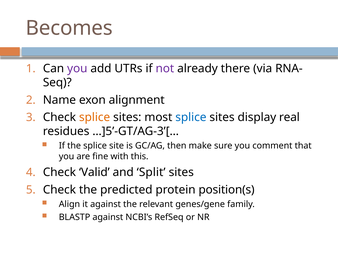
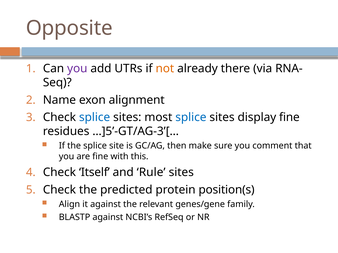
Becomes: Becomes -> Opposite (69, 28)
not colour: purple -> orange (165, 69)
splice colour: orange -> blue (95, 117)
display real: real -> fine (289, 117)
Valid: Valid -> Itself (94, 173)
Split: Split -> Rule (151, 173)
